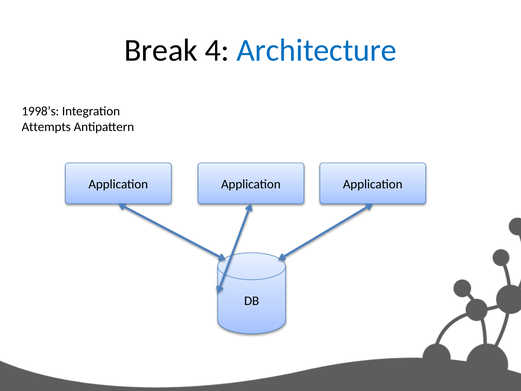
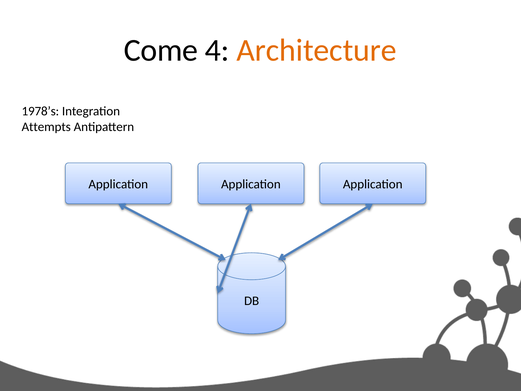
Break: Break -> Come (161, 50)
Architecture colour: blue -> orange (317, 50)
1998’s: 1998’s -> 1978’s (40, 111)
